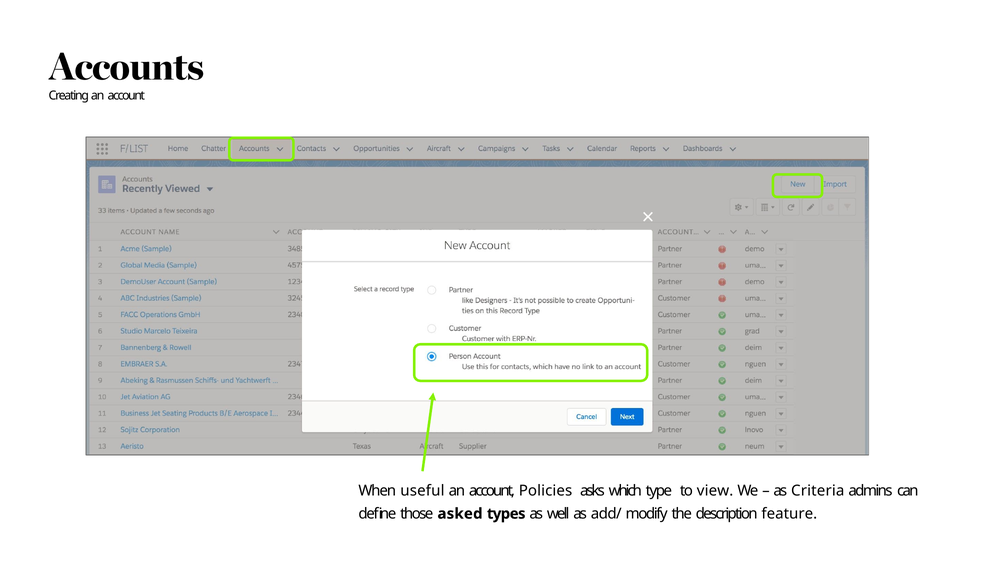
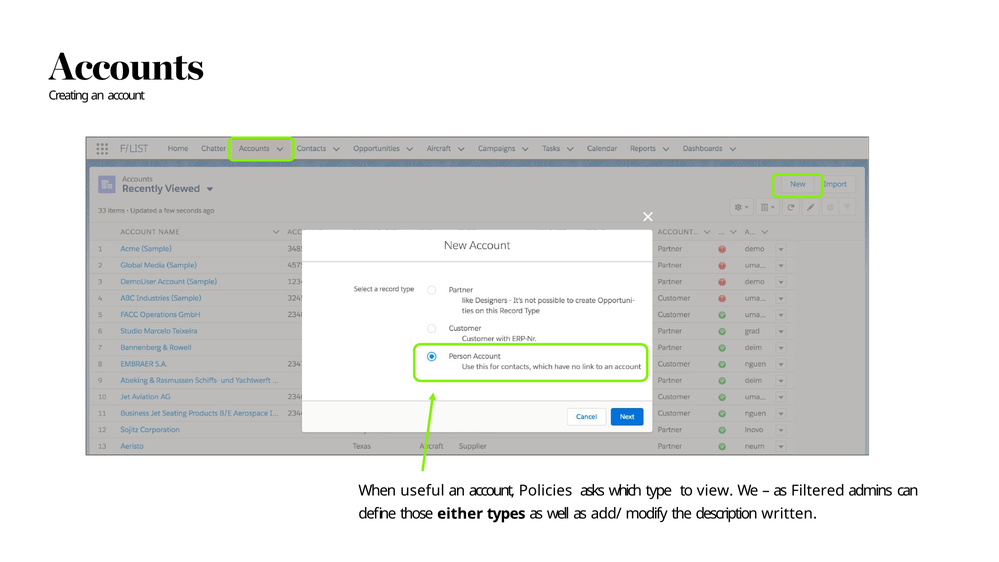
Criteria: Criteria -> Filtered (818, 491)
asked: asked -> either (460, 514)
feature: feature -> written (789, 514)
